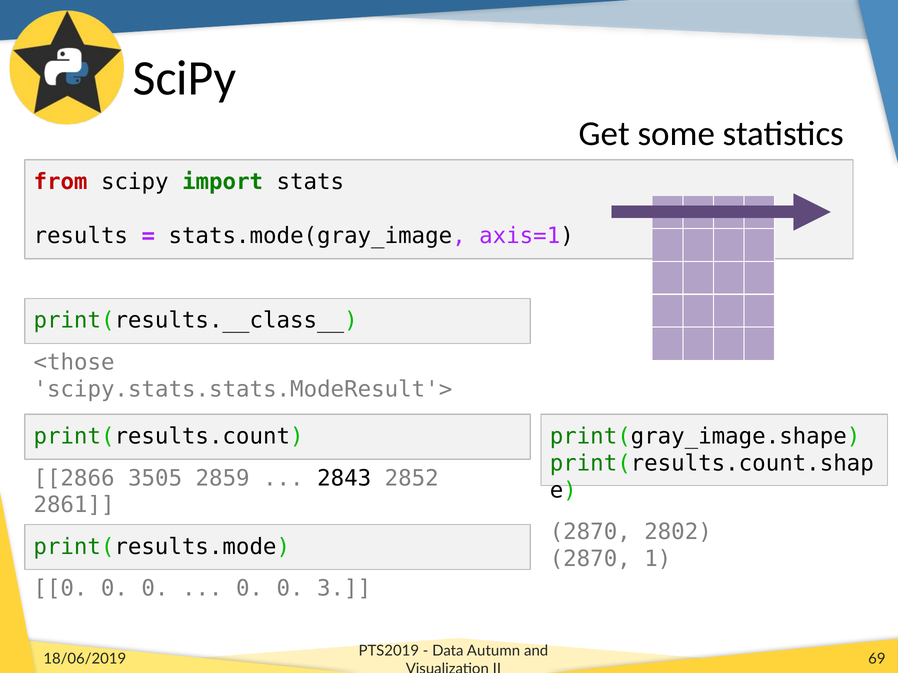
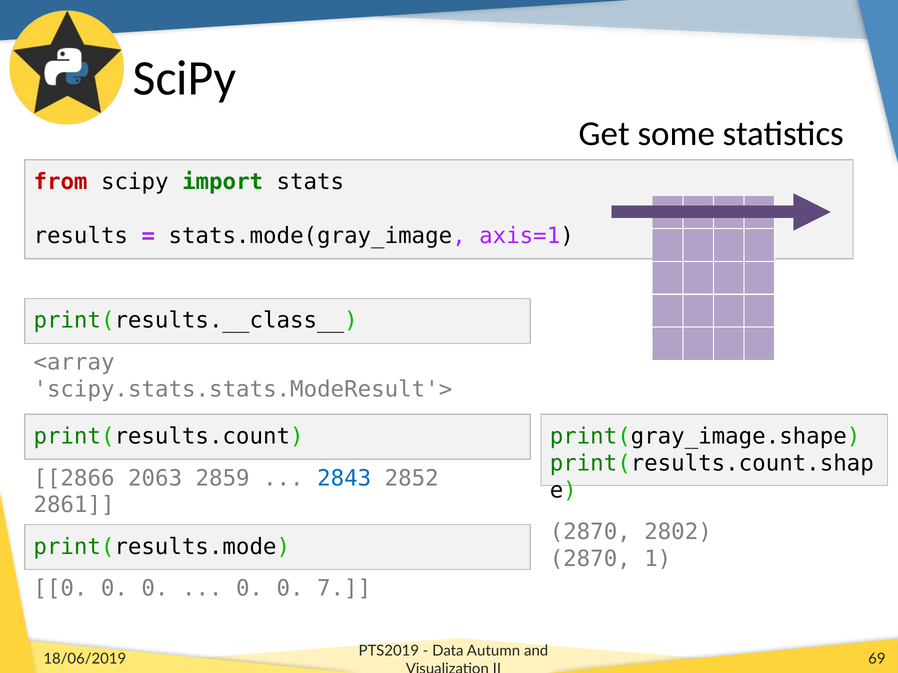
<those: <those -> <array (74, 363)
3505: 3505 -> 2063 (155, 479)
2843 colour: black -> blue (344, 479)
3: 3 -> 7 (344, 589)
